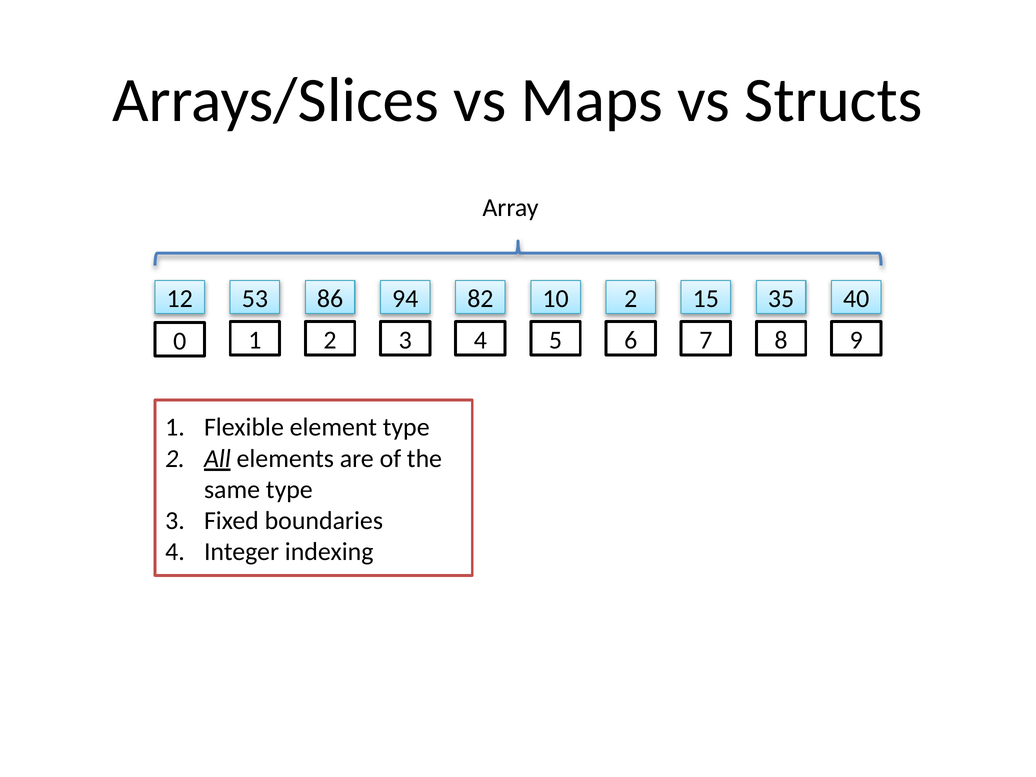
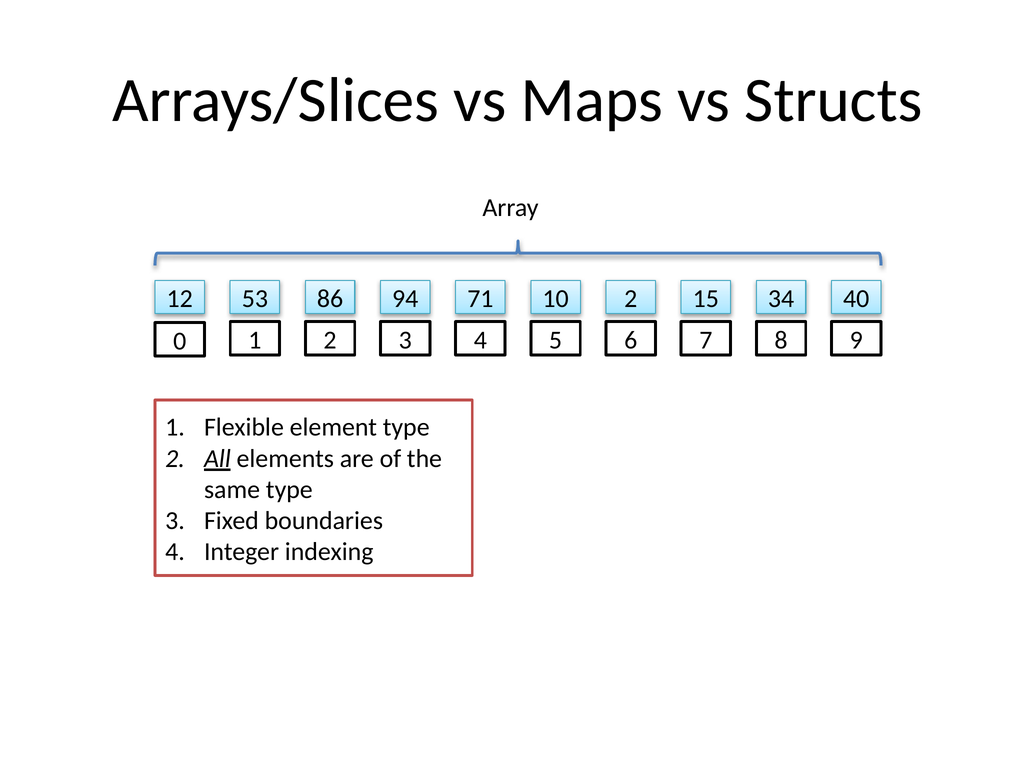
82: 82 -> 71 (480, 299)
35: 35 -> 34 (781, 299)
